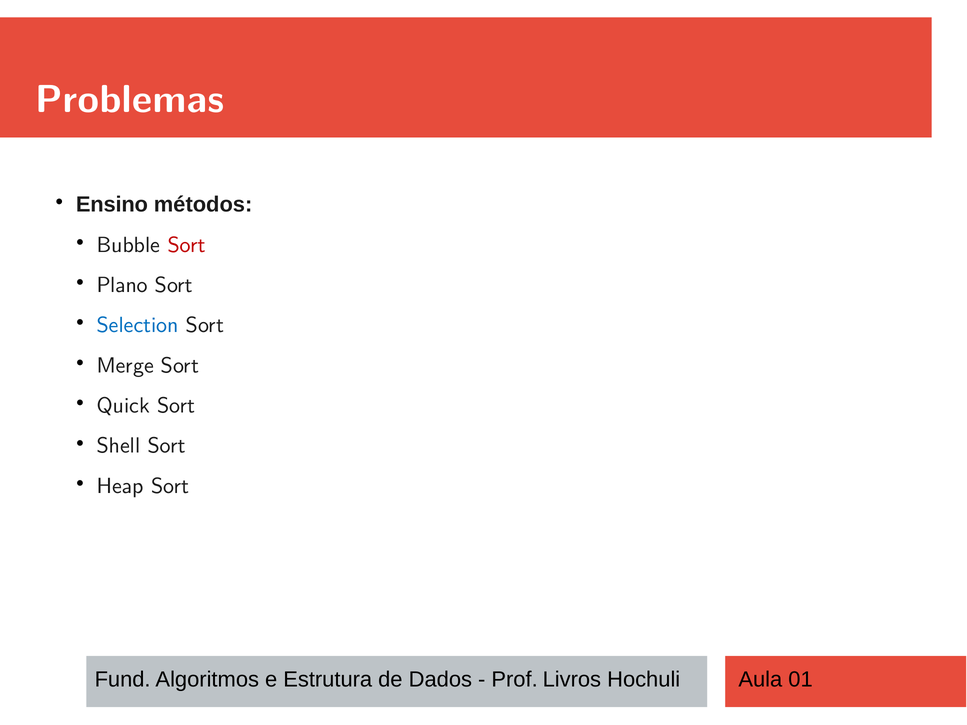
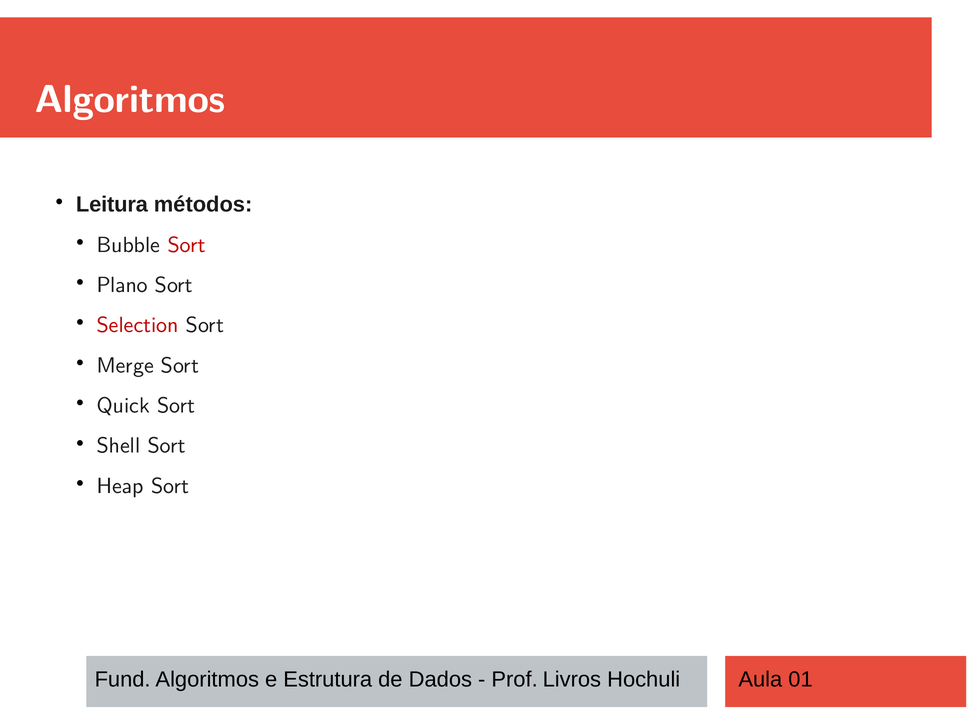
Problemas: Problemas -> Algoritmos (130, 100)
Ensino: Ensino -> Leitura (112, 205)
Selection colour: blue -> red (138, 325)
